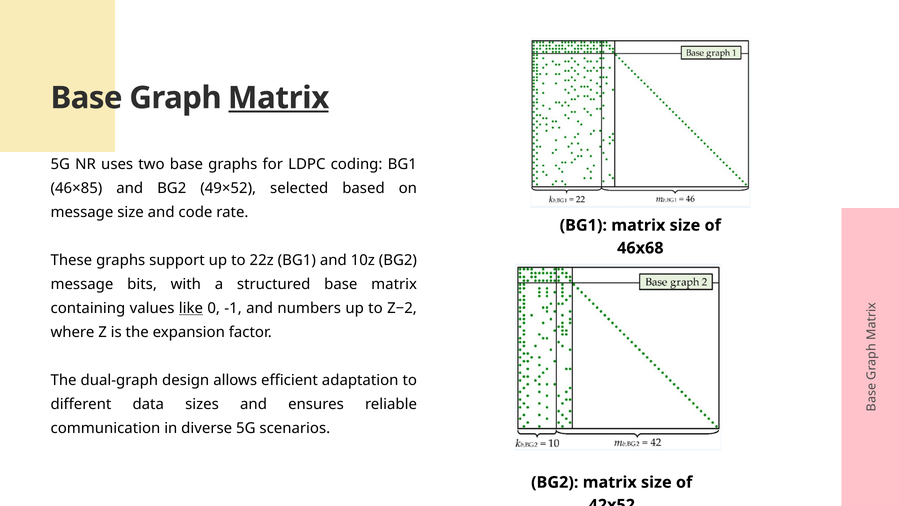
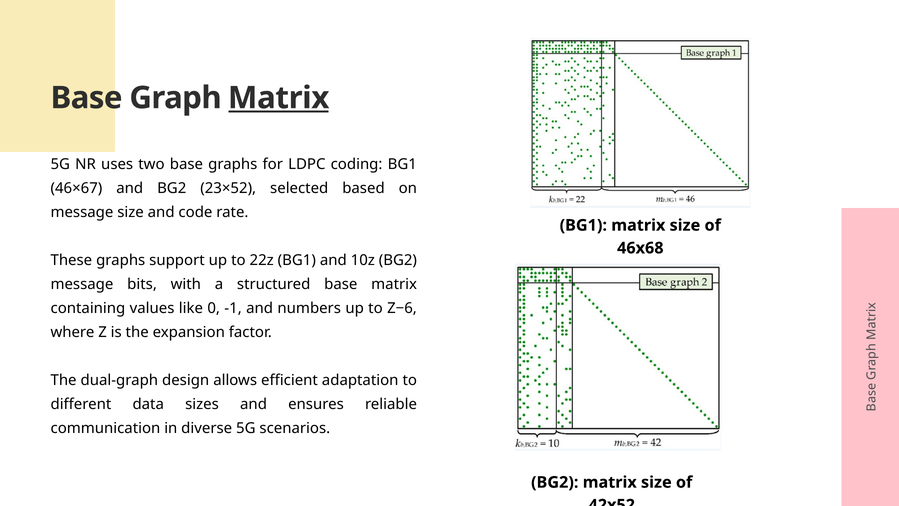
46×85: 46×85 -> 46×67 (76, 188)
49×52: 49×52 -> 23×52 (228, 188)
like underline: present -> none (191, 308)
Z−2: Z−2 -> Z−6 (402, 308)
